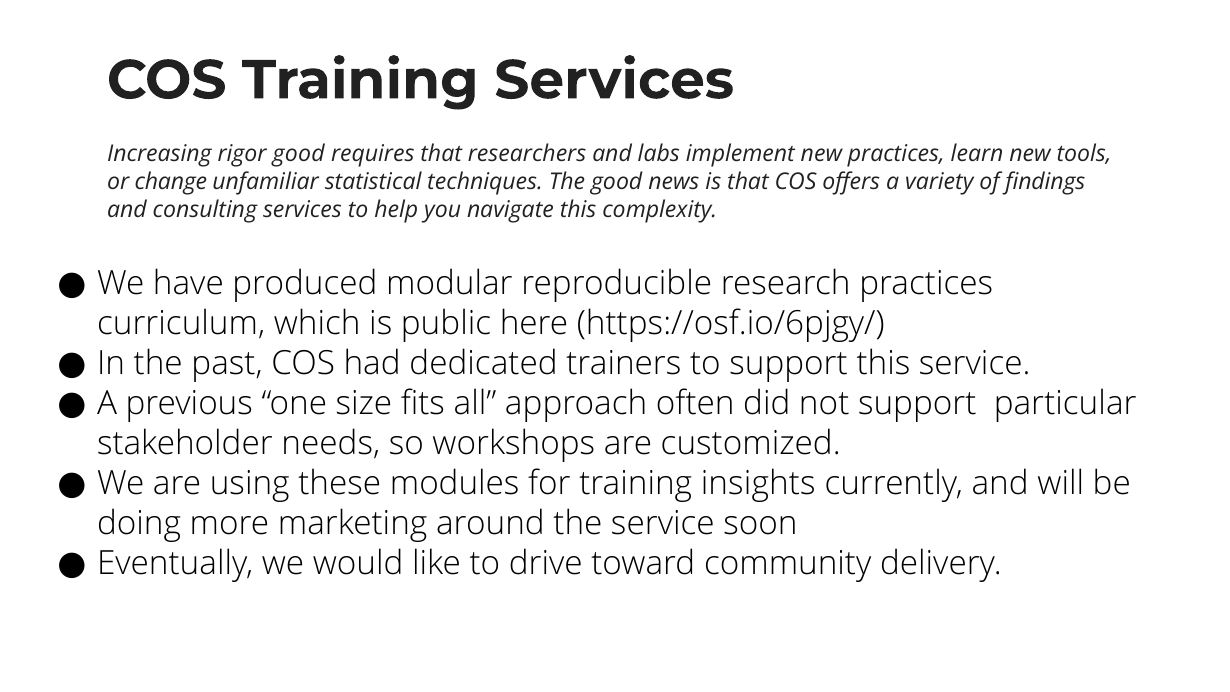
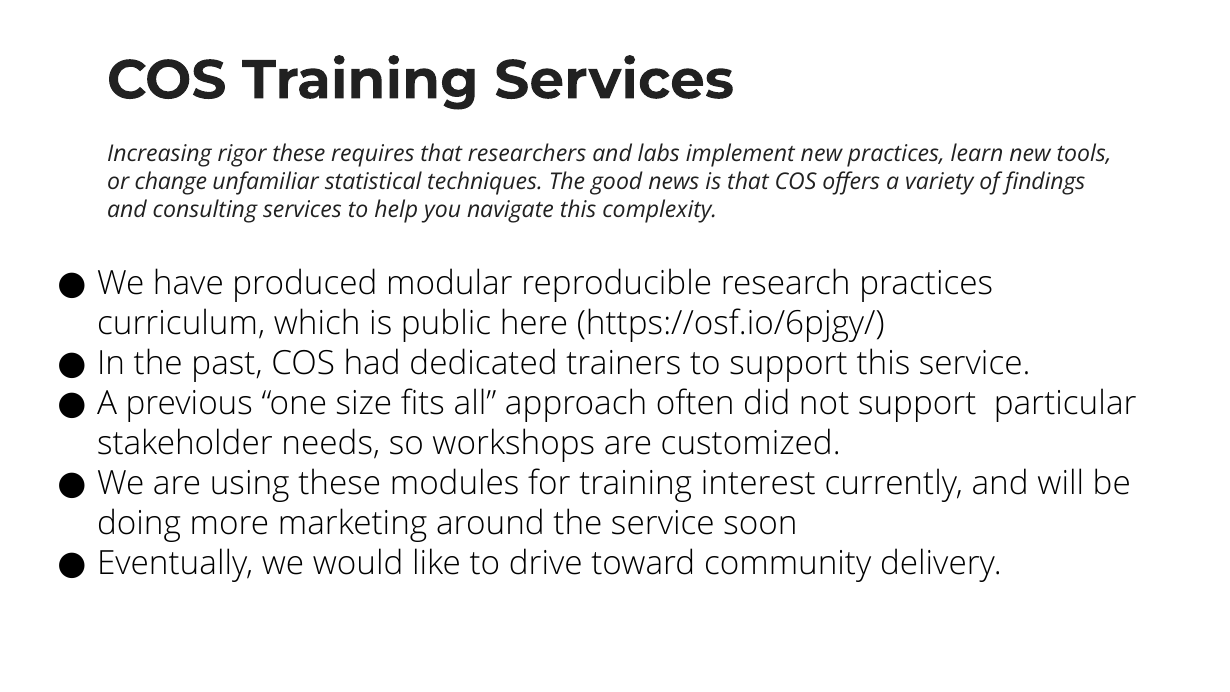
rigor good: good -> these (299, 154)
insights: insights -> interest (758, 484)
